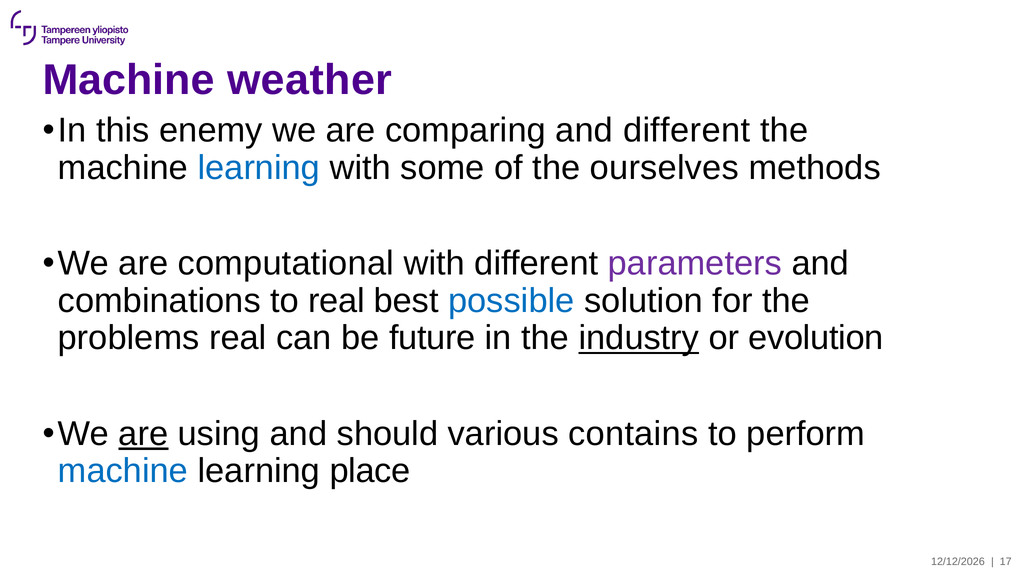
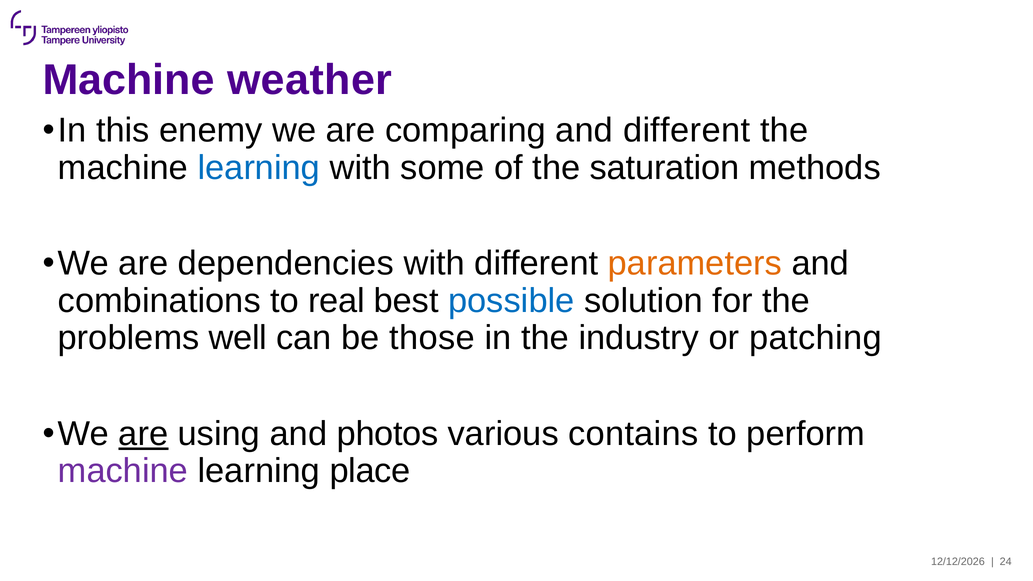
ourselves: ourselves -> saturation (665, 168)
computational: computational -> dependencies (286, 264)
parameters colour: purple -> orange (695, 264)
problems real: real -> well (238, 338)
future: future -> those (432, 338)
industry underline: present -> none (639, 338)
evolution: evolution -> patching (816, 338)
should: should -> photos (388, 434)
machine colour: blue -> purple (123, 471)
17: 17 -> 24 (1006, 562)
